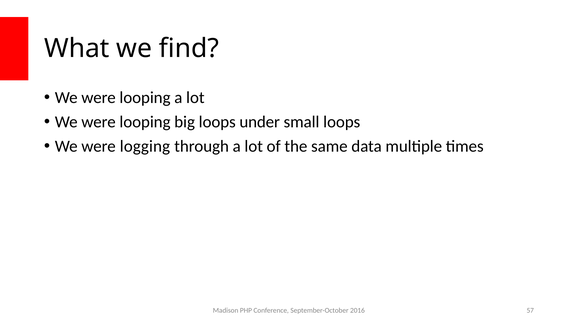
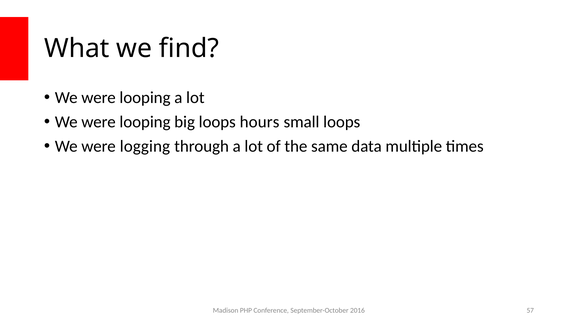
under: under -> hours (260, 122)
